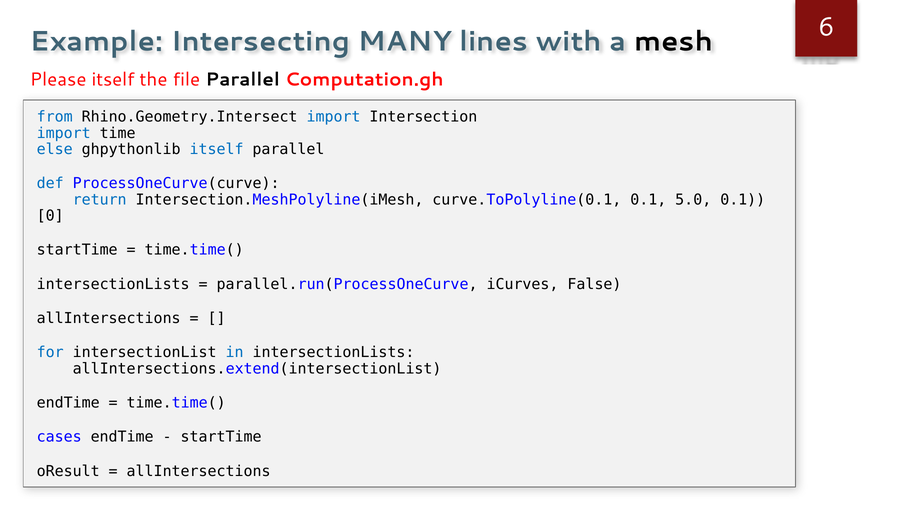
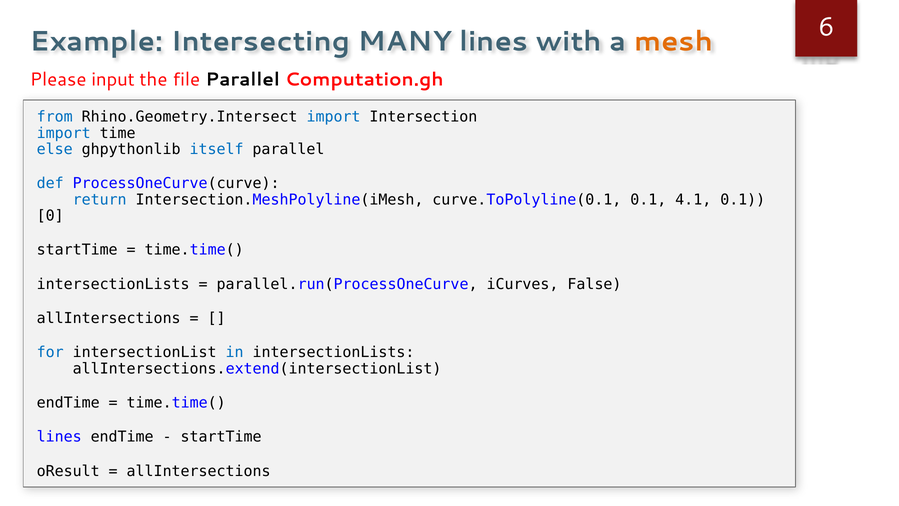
mesh colour: black -> orange (674, 41)
Please itself: itself -> input (113, 79)
5.0: 5.0 -> 4.1 (693, 200)
cases: cases -> lines (59, 437)
